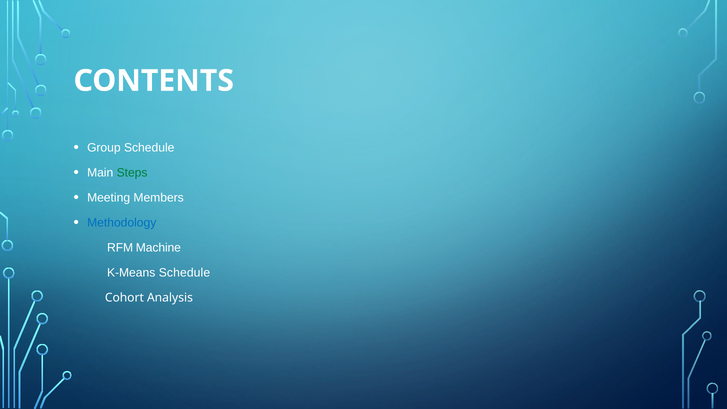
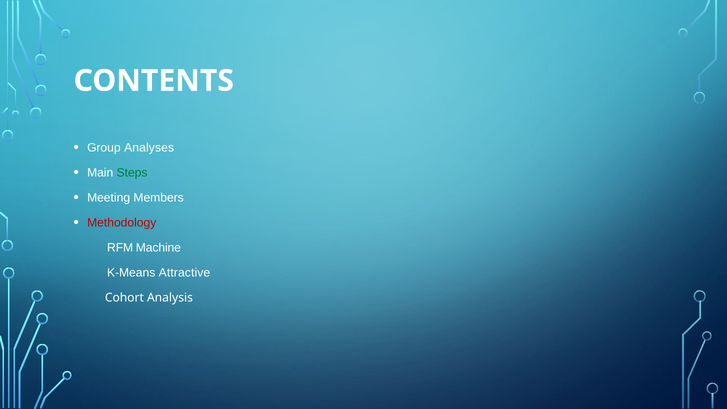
Group Schedule: Schedule -> Analyses (149, 148)
Methodology colour: blue -> red (122, 223)
K-Means Schedule: Schedule -> Attractive (184, 273)
